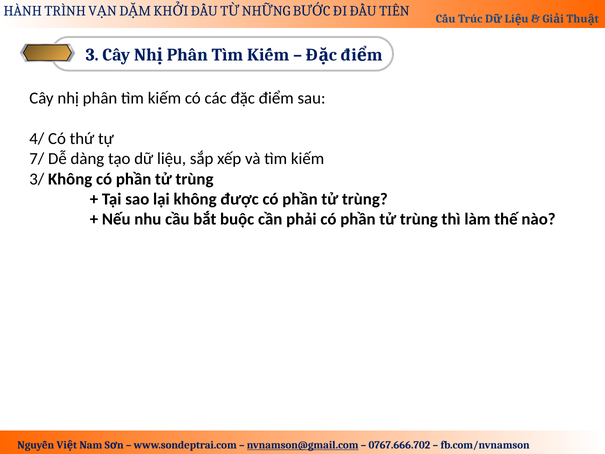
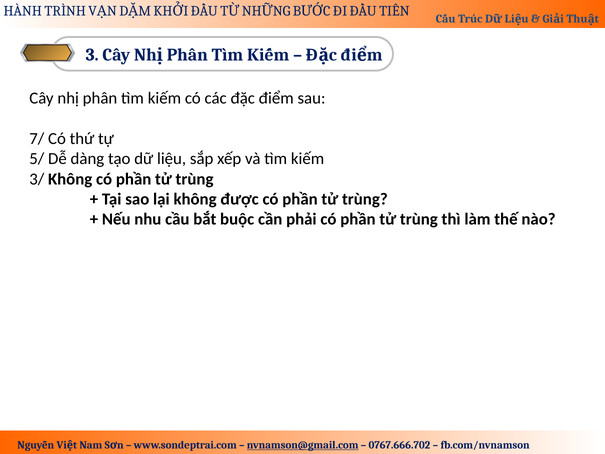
4/: 4/ -> 7/ (37, 139)
7/: 7/ -> 5/ (37, 159)
